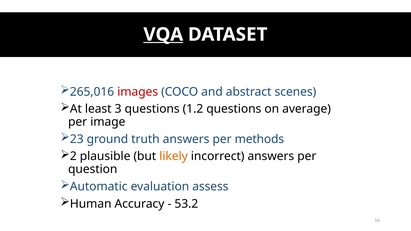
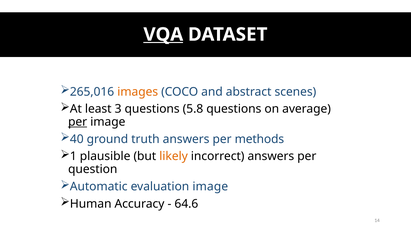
images colour: red -> orange (138, 92)
1.2: 1.2 -> 5.8 (193, 109)
per underline: none -> present (78, 122)
23: 23 -> 40 (77, 139)
2: 2 -> 1 (73, 156)
evaluation assess: assess -> image (210, 187)
53.2: 53.2 -> 64.6 (186, 204)
